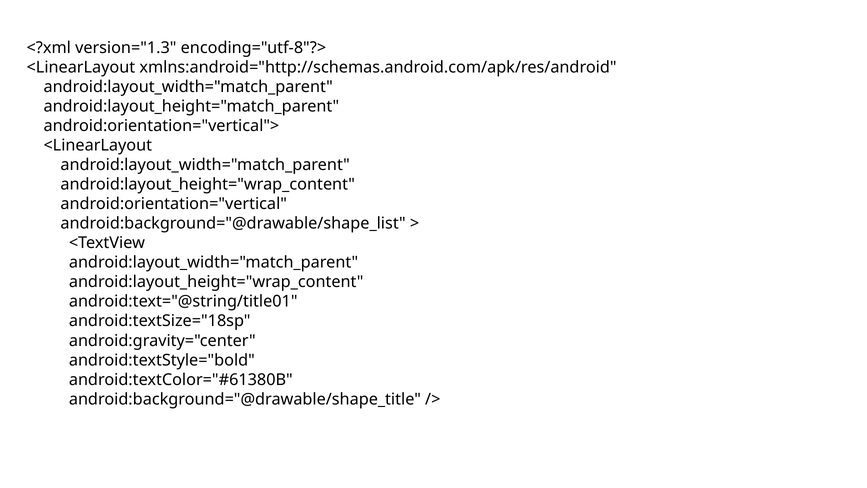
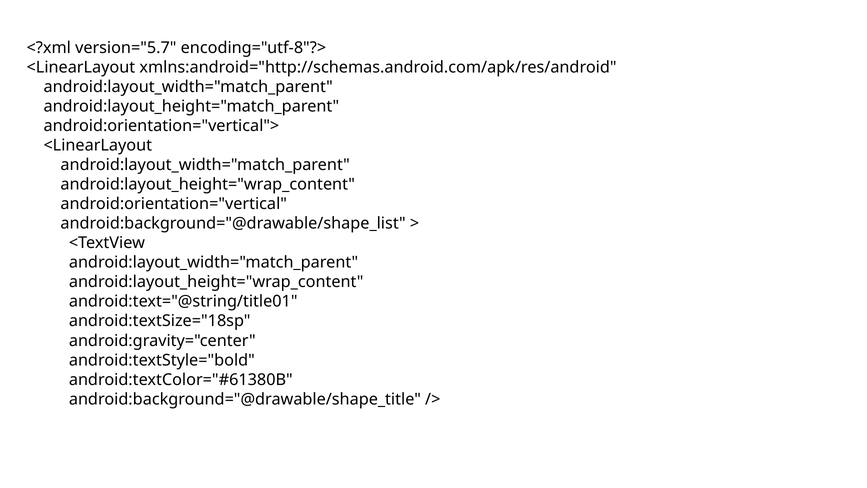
version="1.3: version="1.3 -> version="5.7 (126, 48)
